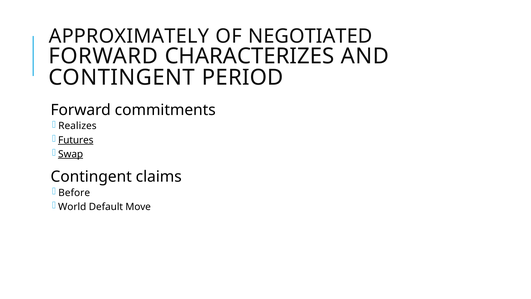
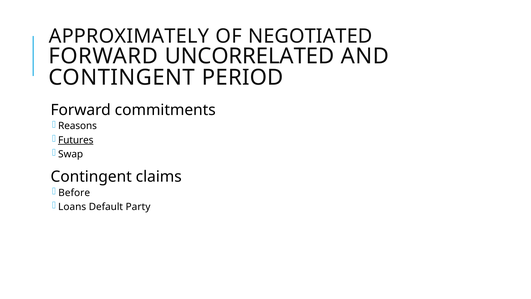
CHARACTERIZES: CHARACTERIZES -> UNCORRELATED (249, 56)
Realizes: Realizes -> Reasons (78, 126)
Swap underline: present -> none (71, 154)
World: World -> Loans (72, 207)
Move: Move -> Party (138, 207)
